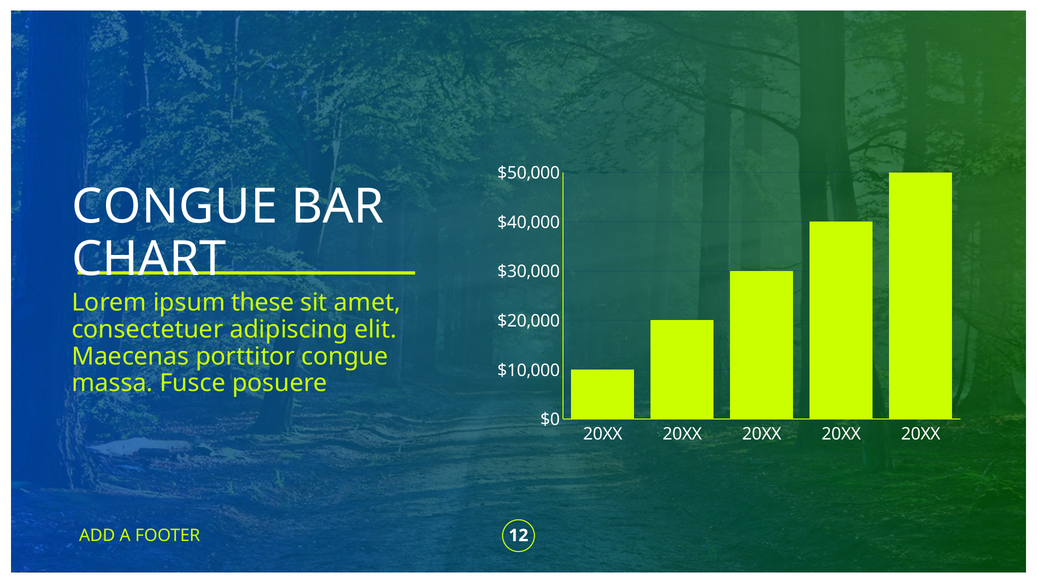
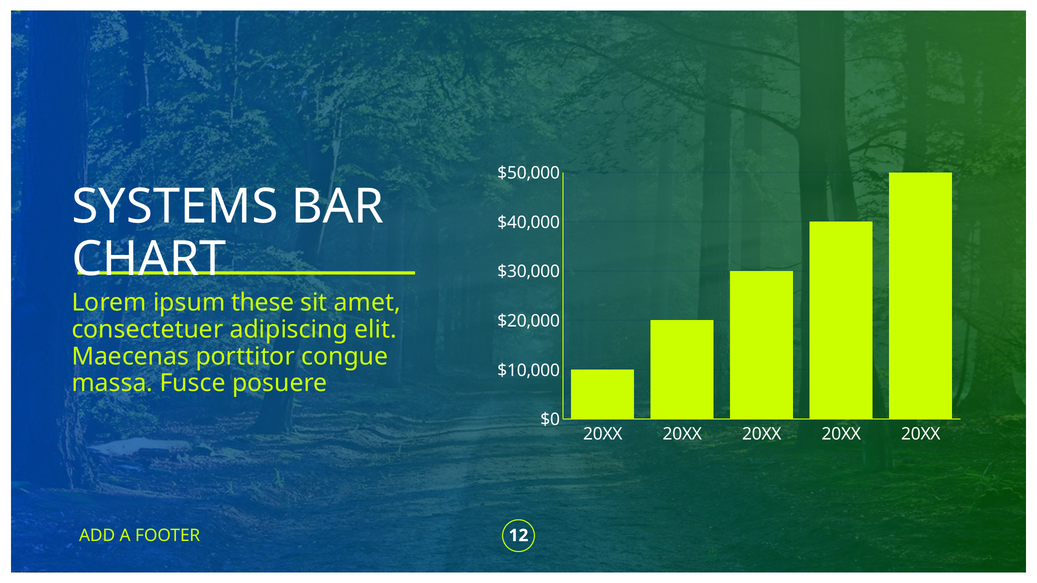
CONGUE: CONGUE -> SYSTEMS (175, 207)
